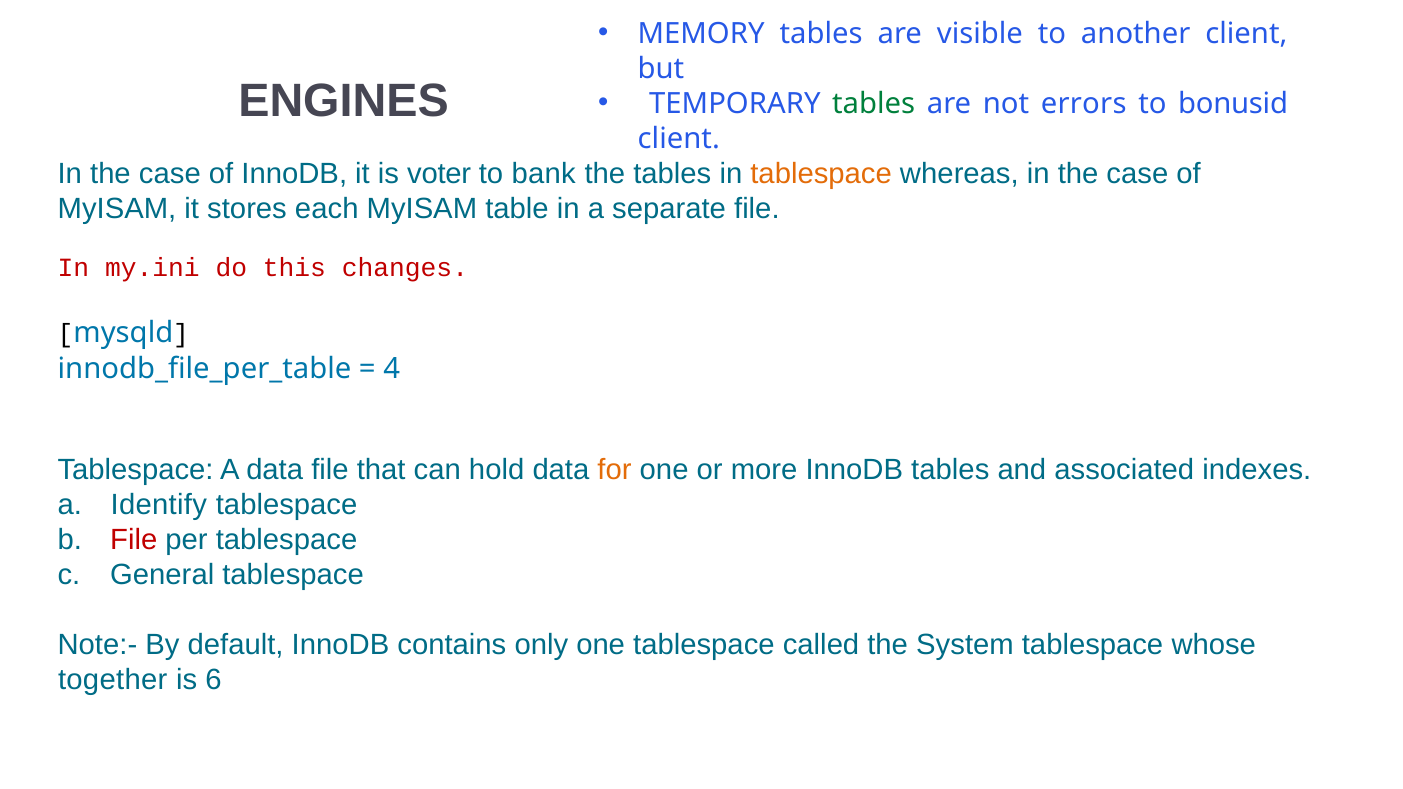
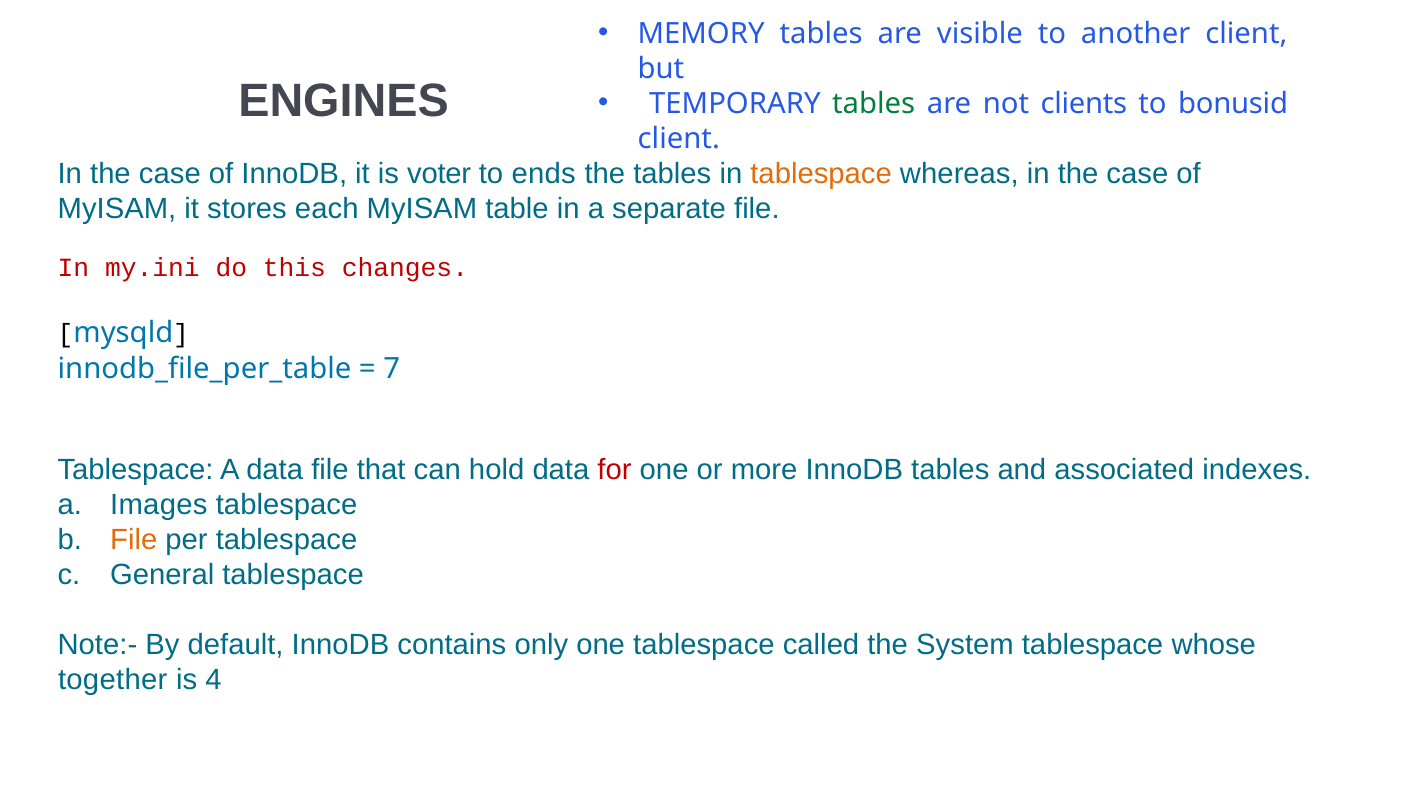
errors: errors -> clients (1084, 104)
bank: bank -> ends (544, 174)
4: 4 -> 7 (392, 368)
for colour: orange -> red (615, 470)
Identify: Identify -> Images (159, 505)
File colour: red -> orange (134, 540)
6: 6 -> 4 (214, 680)
